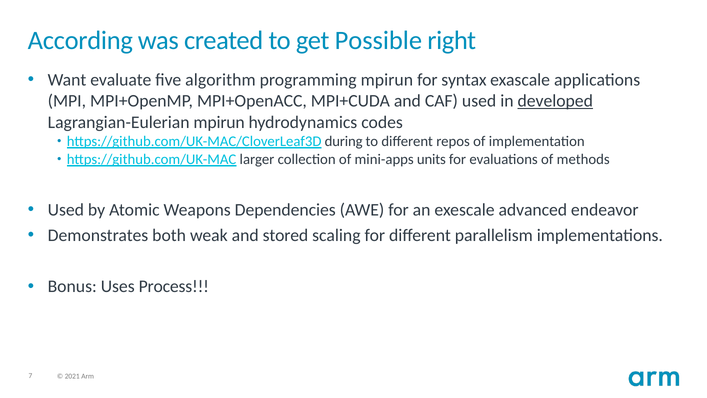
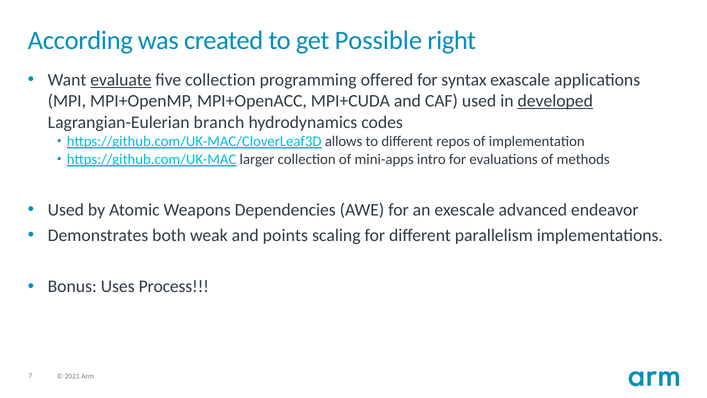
evaluate underline: none -> present (121, 80)
five algorithm: algorithm -> collection (220, 80)
programming mpirun: mpirun -> offered (387, 80)
Lagrangian-Eulerian mpirun: mpirun -> branch (219, 122)
during: during -> allows (344, 141)
units: units -> intro (431, 159)
stored: stored -> points (285, 235)
